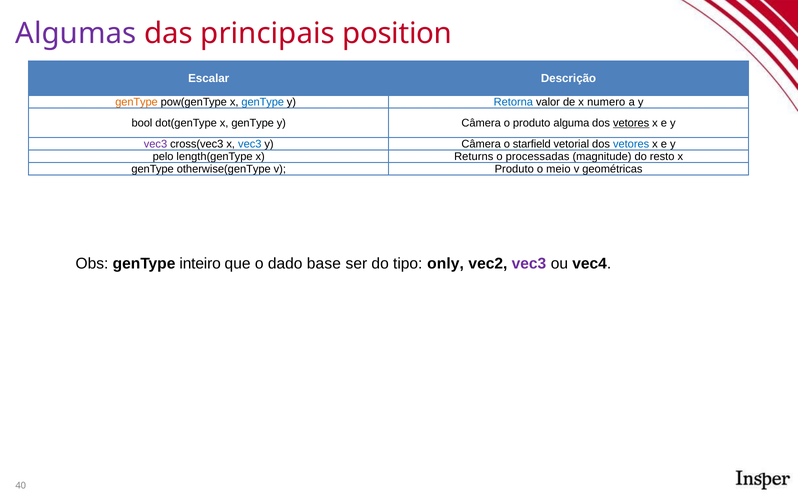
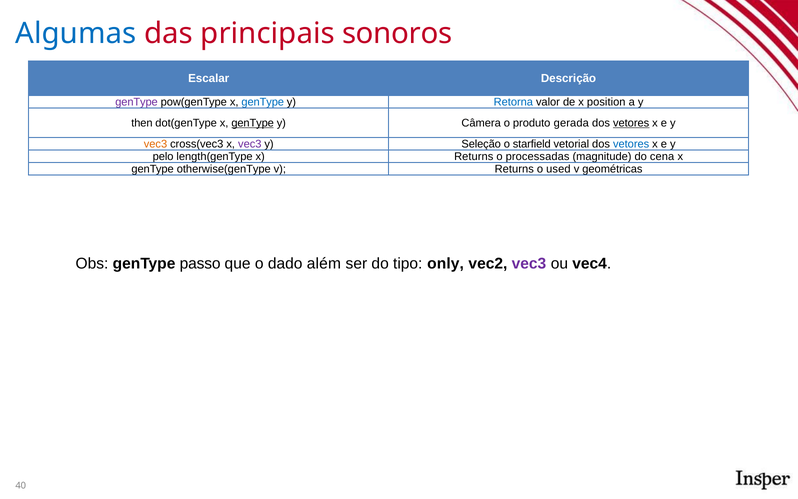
Algumas colour: purple -> blue (76, 34)
position: position -> sonoros (397, 34)
genType colour: orange -> purple (137, 102)
numero: numero -> position (606, 102)
bool: bool -> then (142, 123)
genType underline: none -> present (253, 123)
alguma: alguma -> gerada (571, 123)
vec3 colour: purple -> orange (156, 144)
vec3 colour: blue -> purple (250, 144)
Câmera: Câmera -> Seleção (481, 144)
resto: resto -> cena (662, 156)
v Produto: Produto -> Returns (514, 169)
meio: meio -> used (558, 169)
inteiro: inteiro -> passo (200, 264)
base: base -> além (324, 264)
